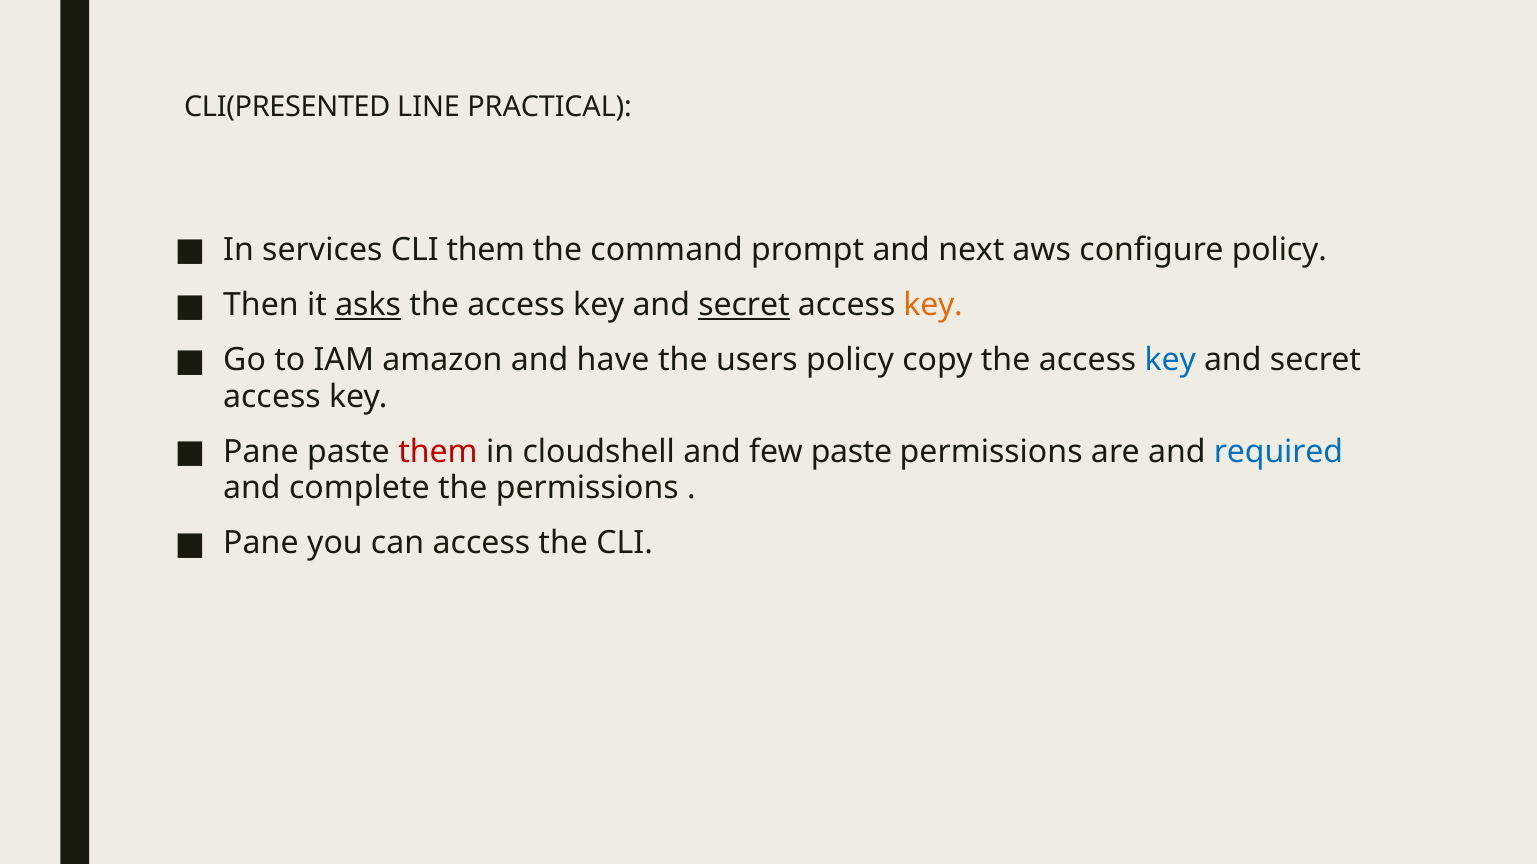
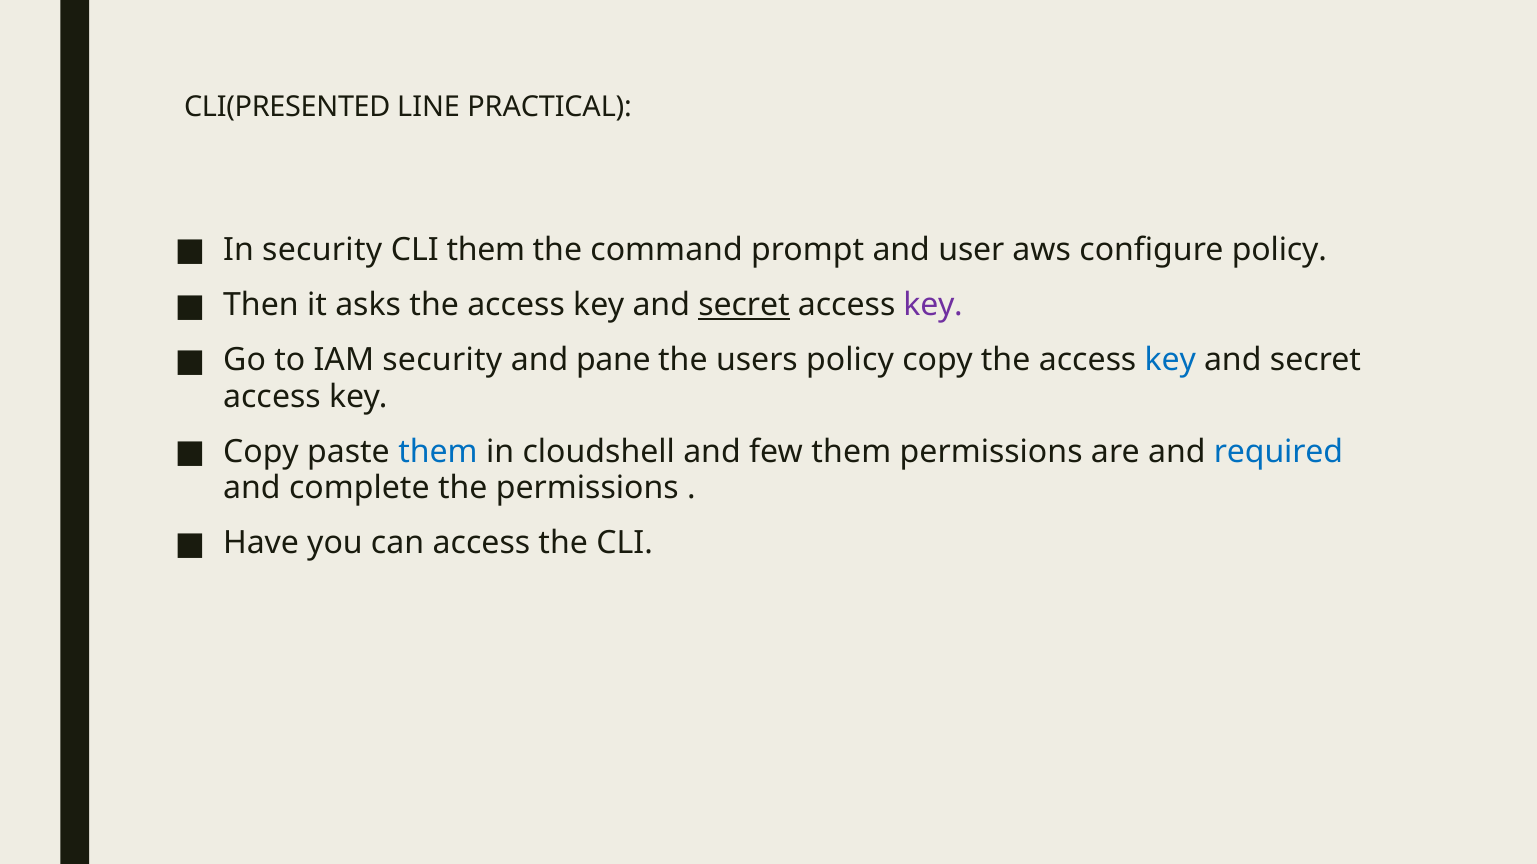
In services: services -> security (322, 250)
next: next -> user (971, 250)
asks underline: present -> none (368, 305)
key colour: orange -> purple (933, 305)
IAM amazon: amazon -> security (442, 361)
have: have -> pane (613, 361)
Pane: Pane -> Copy (261, 452)
them colour: red -> blue (438, 452)
few paste: paste -> them (851, 452)
Pane: Pane -> Have (261, 544)
